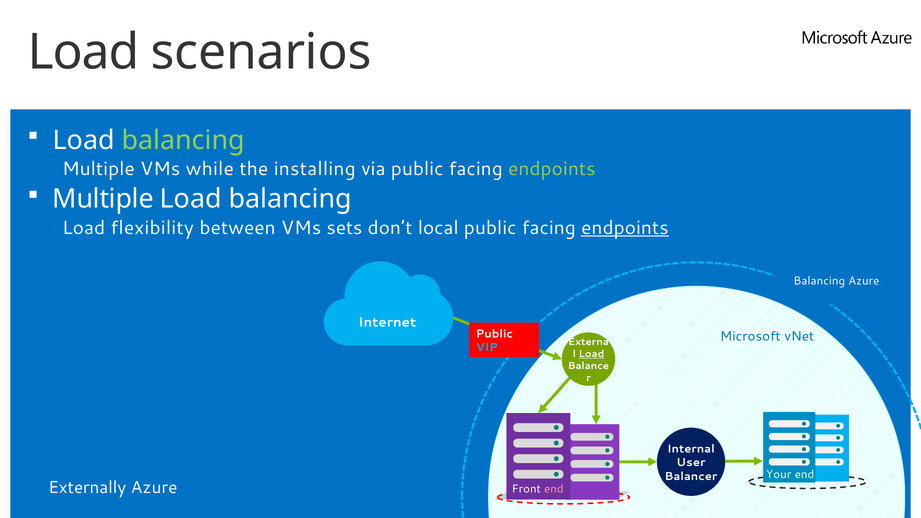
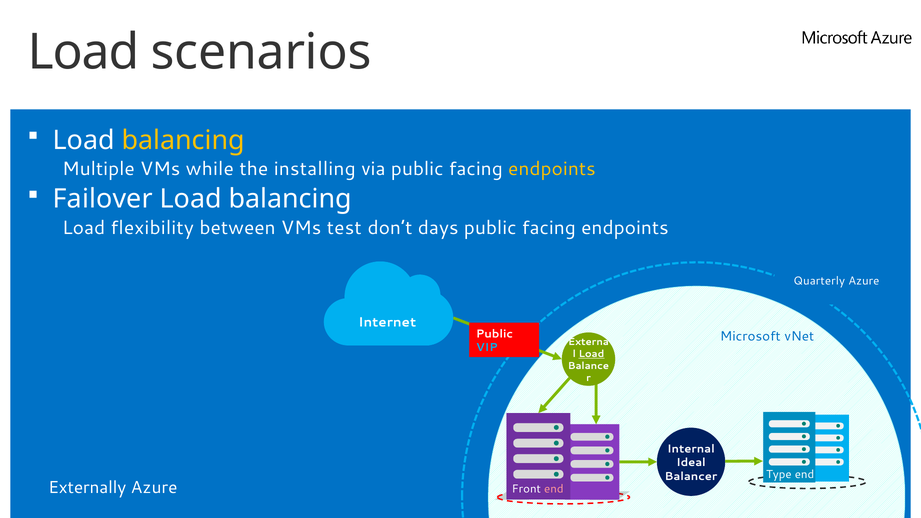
balancing colour: light green -> yellow (183, 140)
endpoints colour: light green -> yellow (552, 169)
Multiple: Multiple -> Failover (103, 199)
sets: sets -> test (344, 228)
local: local -> days (438, 228)
endpoints underline: present -> none (625, 228)
Balancing: Balancing -> Quarterly (819, 281)
User: User -> Ideal (691, 463)
Your: Your -> Type (779, 475)
